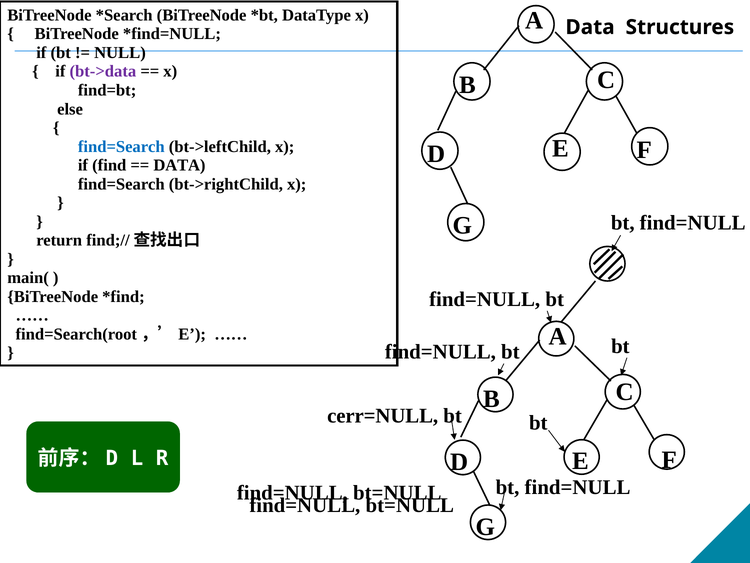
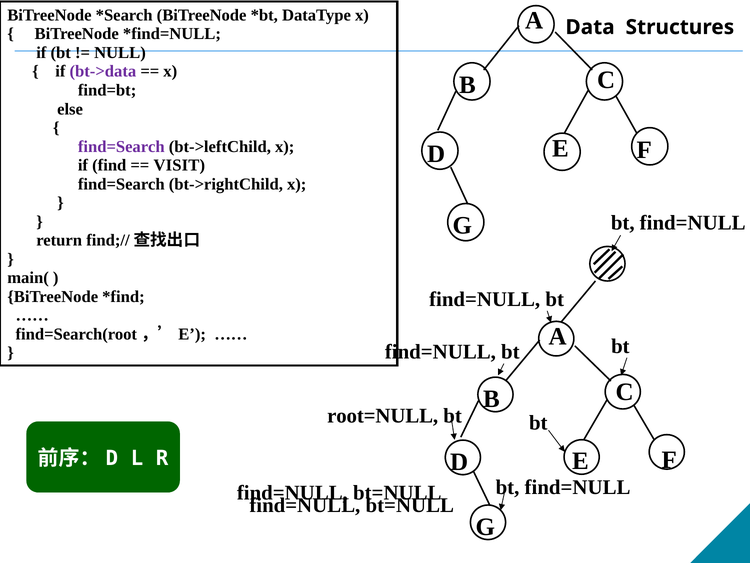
find=Search colour: blue -> purple (121, 146)
DATA: DATA -> VISIT (179, 165)
cerr=NULL: cerr=NULL -> root=NULL (383, 416)
